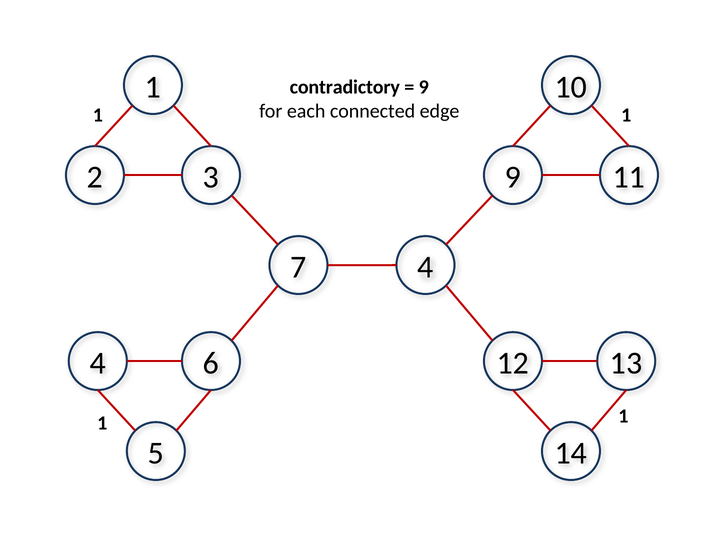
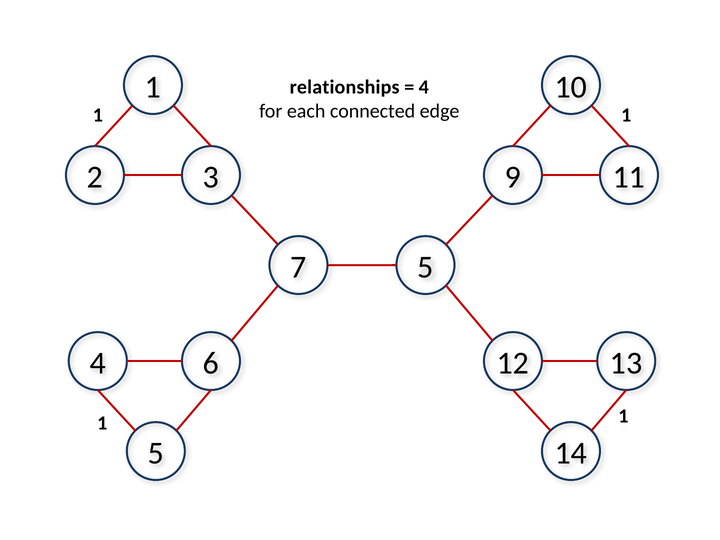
contradictory: contradictory -> relationships (345, 87)
9: 9 -> 4 (424, 87)
7 4: 4 -> 5 (425, 267)
